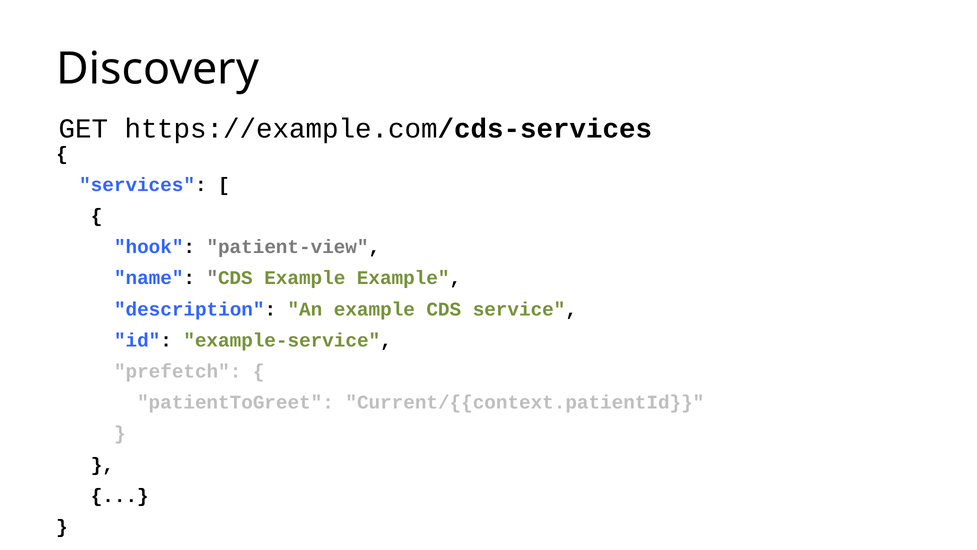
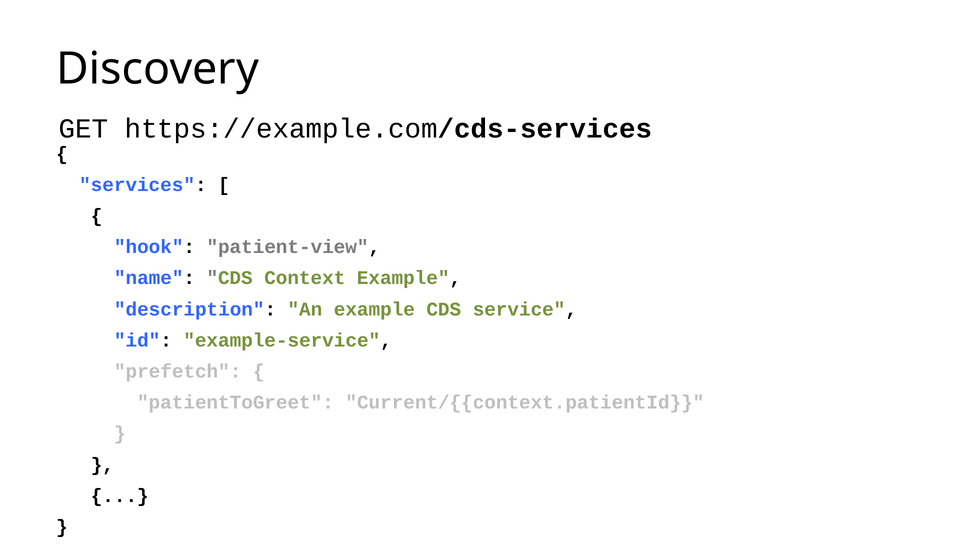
CDS Example: Example -> Context (305, 278)
